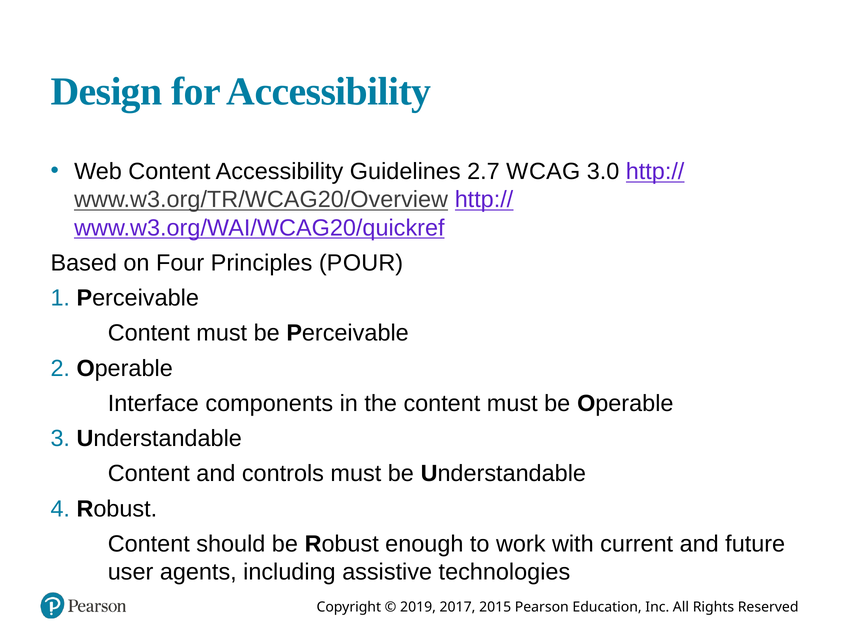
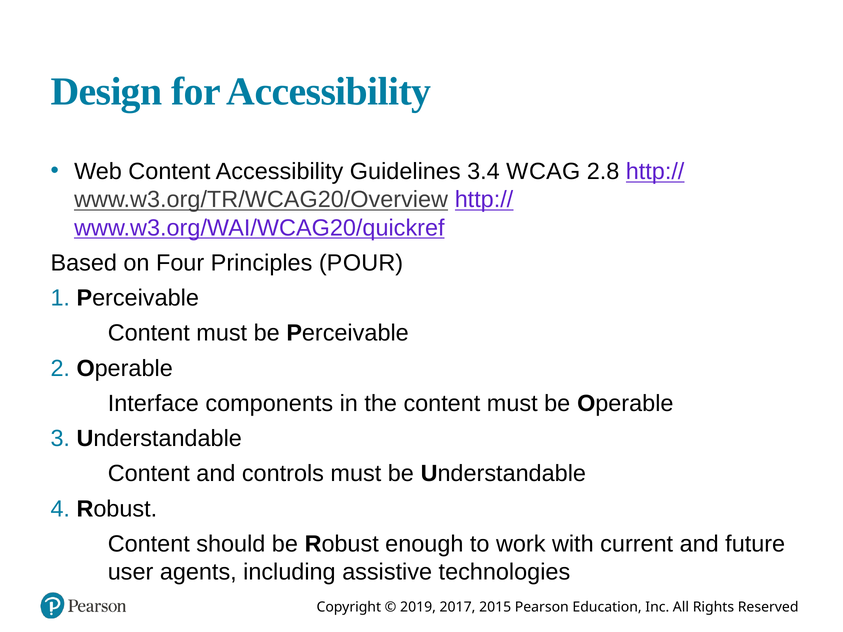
2.7: 2.7 -> 3.4 (483, 172)
3.0: 3.0 -> 2.8 (603, 172)
